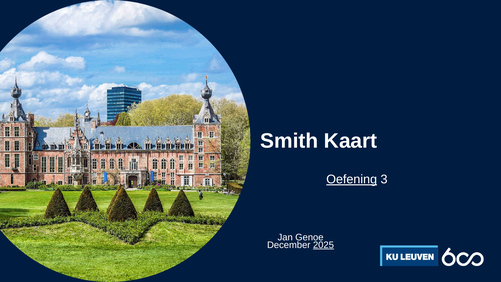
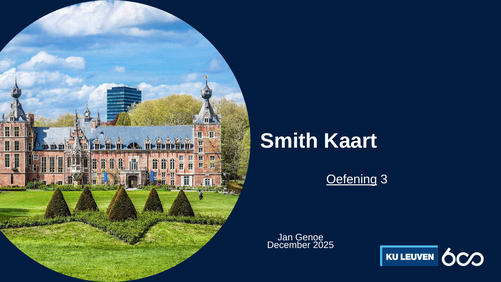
2025 underline: present -> none (323, 245)
